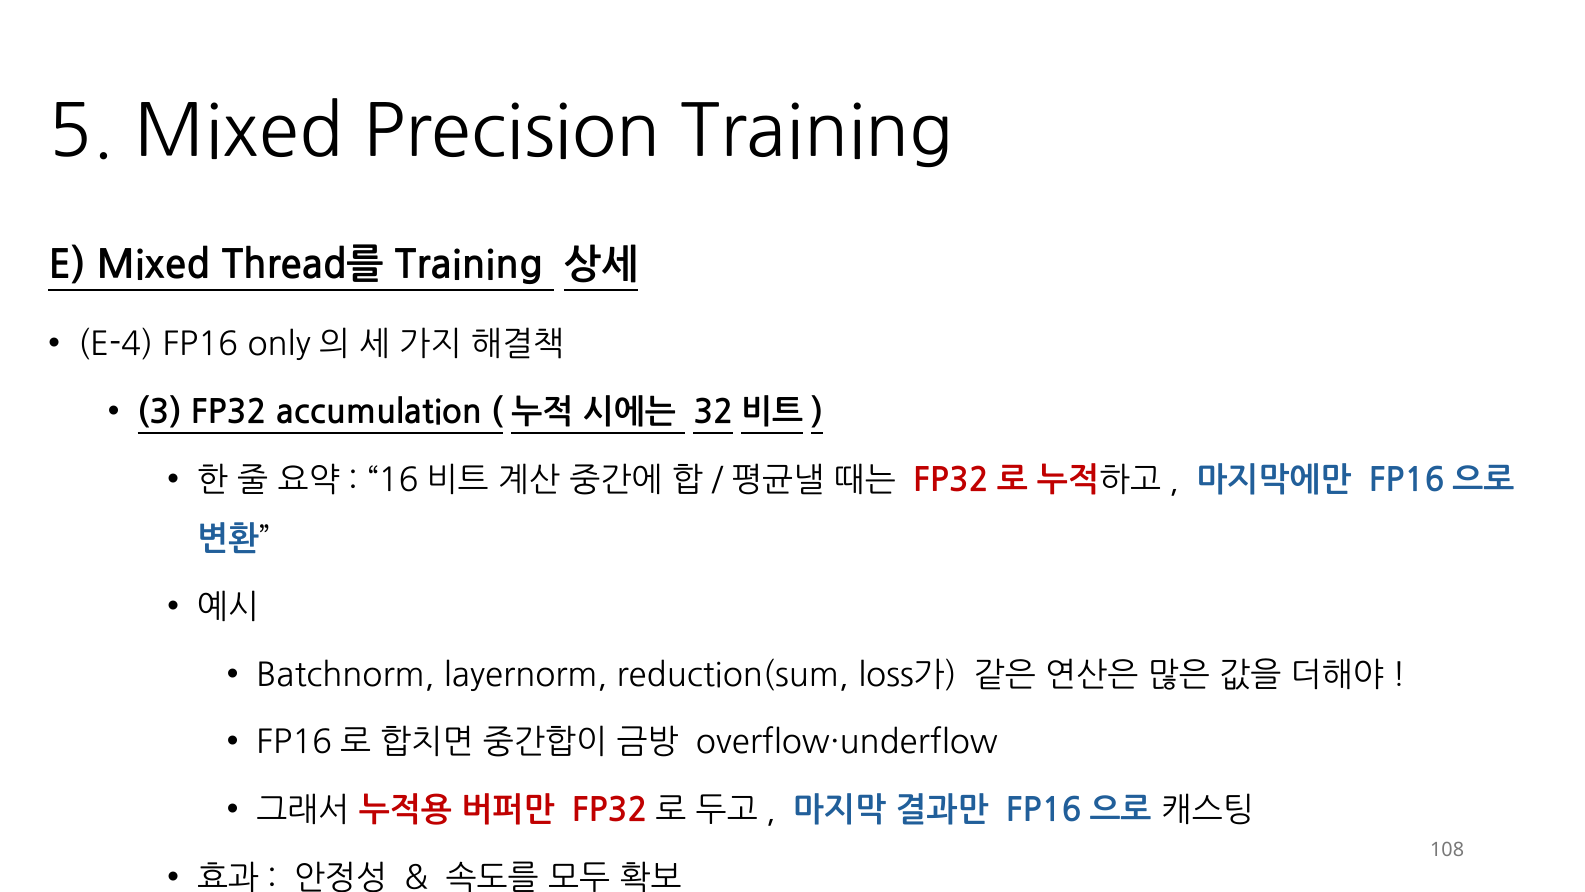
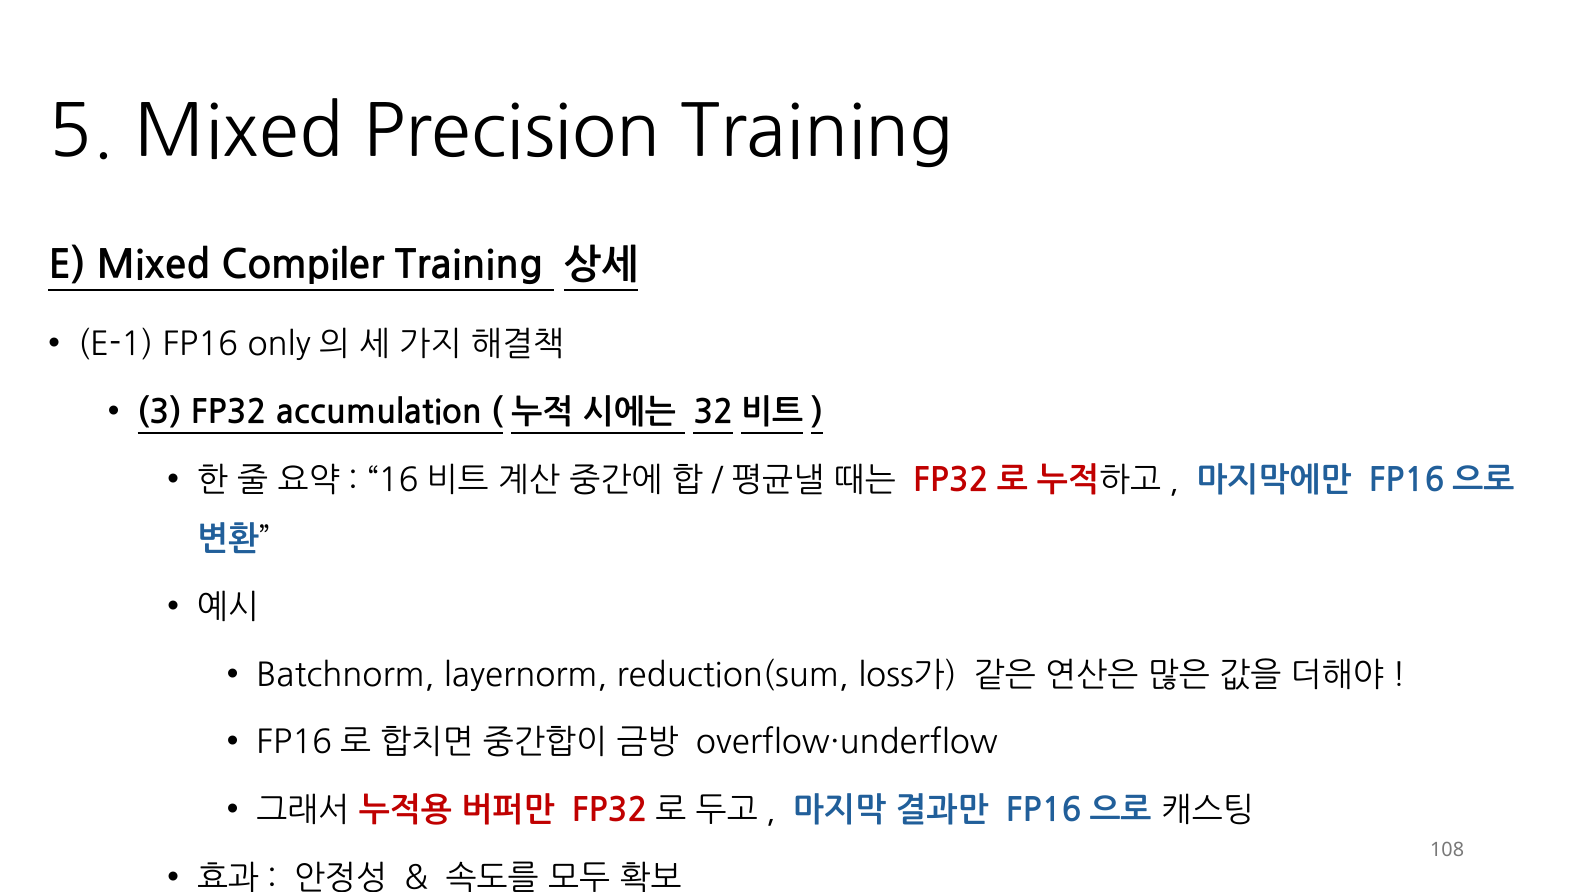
Thread를: Thread를 -> Compiler (303, 265)
E-4: E-4 -> E-1 (116, 345)
